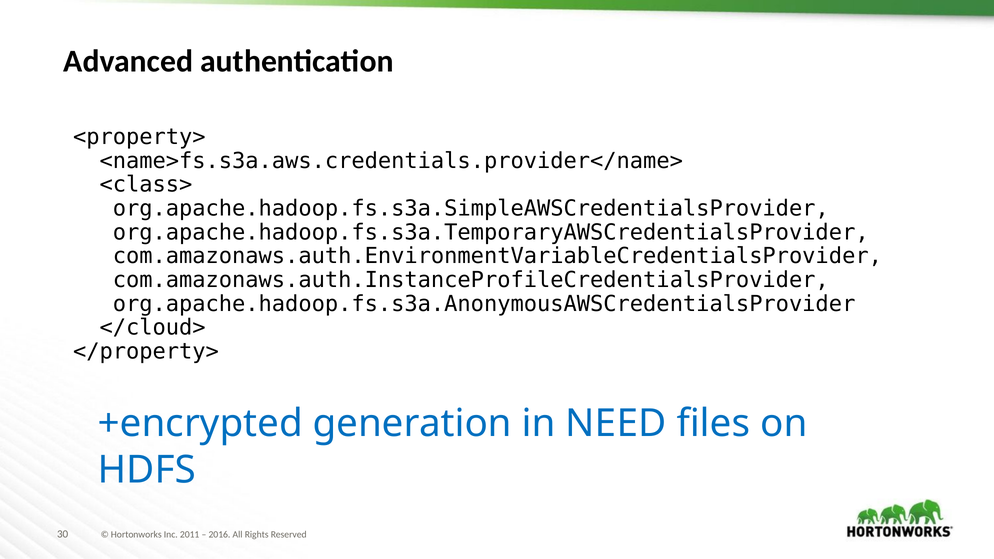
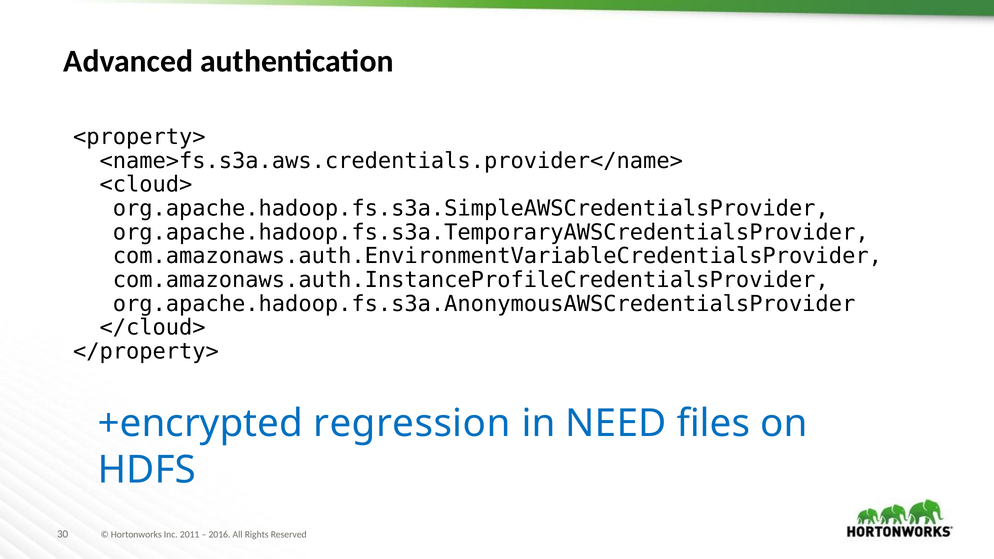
<class>: <class> -> <cloud> (146, 185)
generation: generation -> regression (412, 424)
